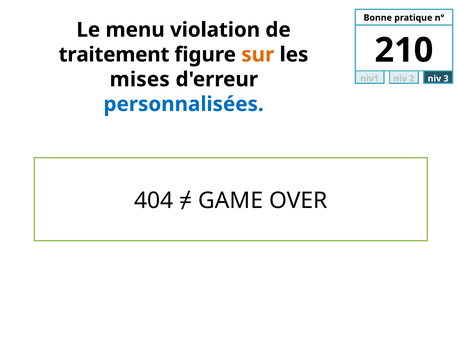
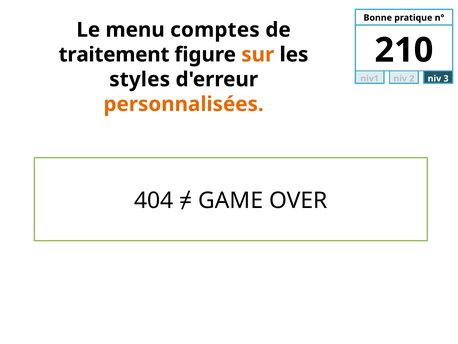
violation: violation -> comptes (215, 30)
mises: mises -> styles (140, 79)
personnalisées colour: blue -> orange (184, 104)
